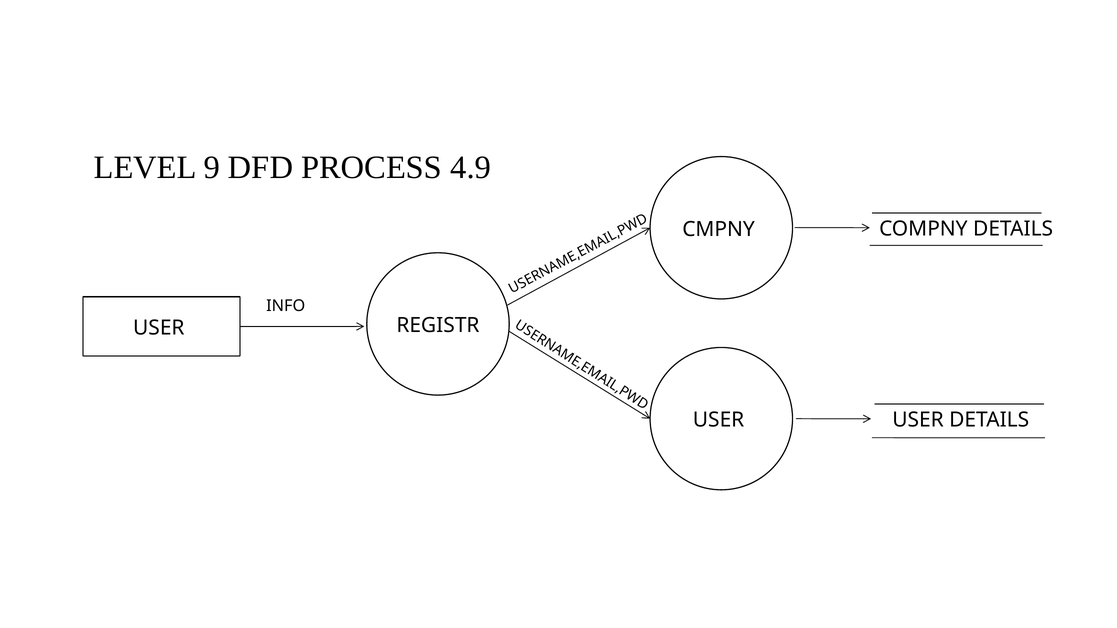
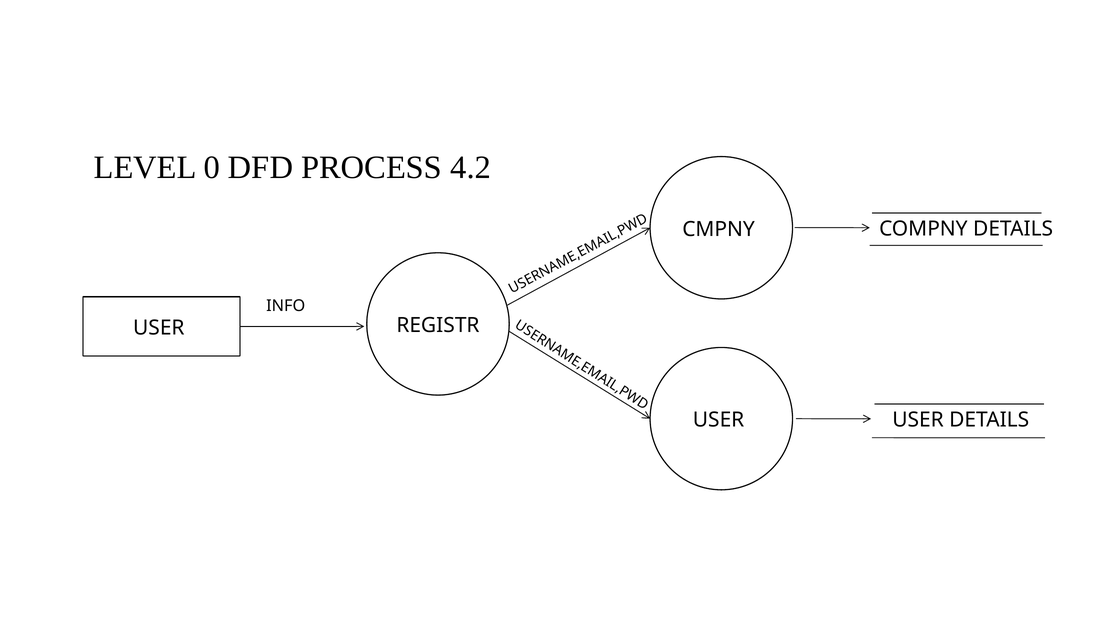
9: 9 -> 0 (212, 168)
4.9: 4.9 -> 4.2 (471, 168)
